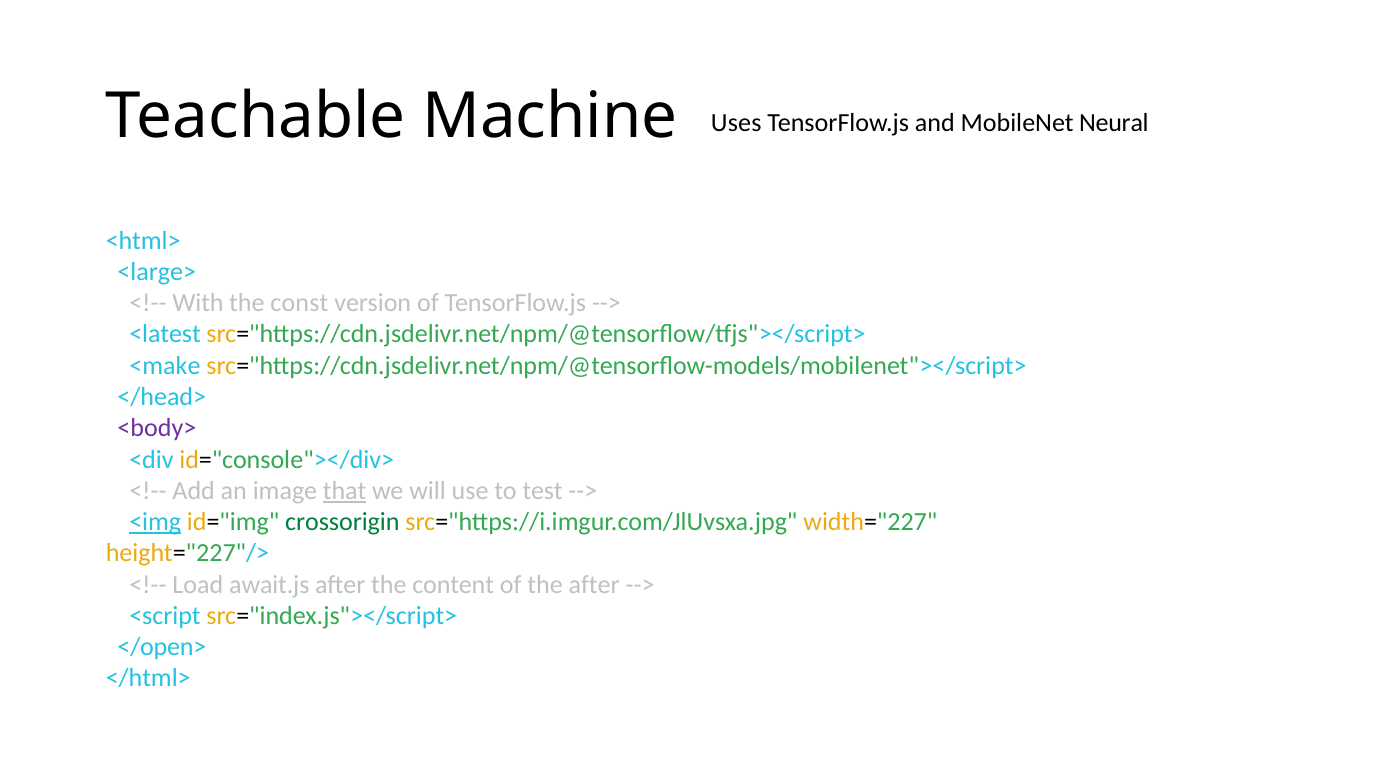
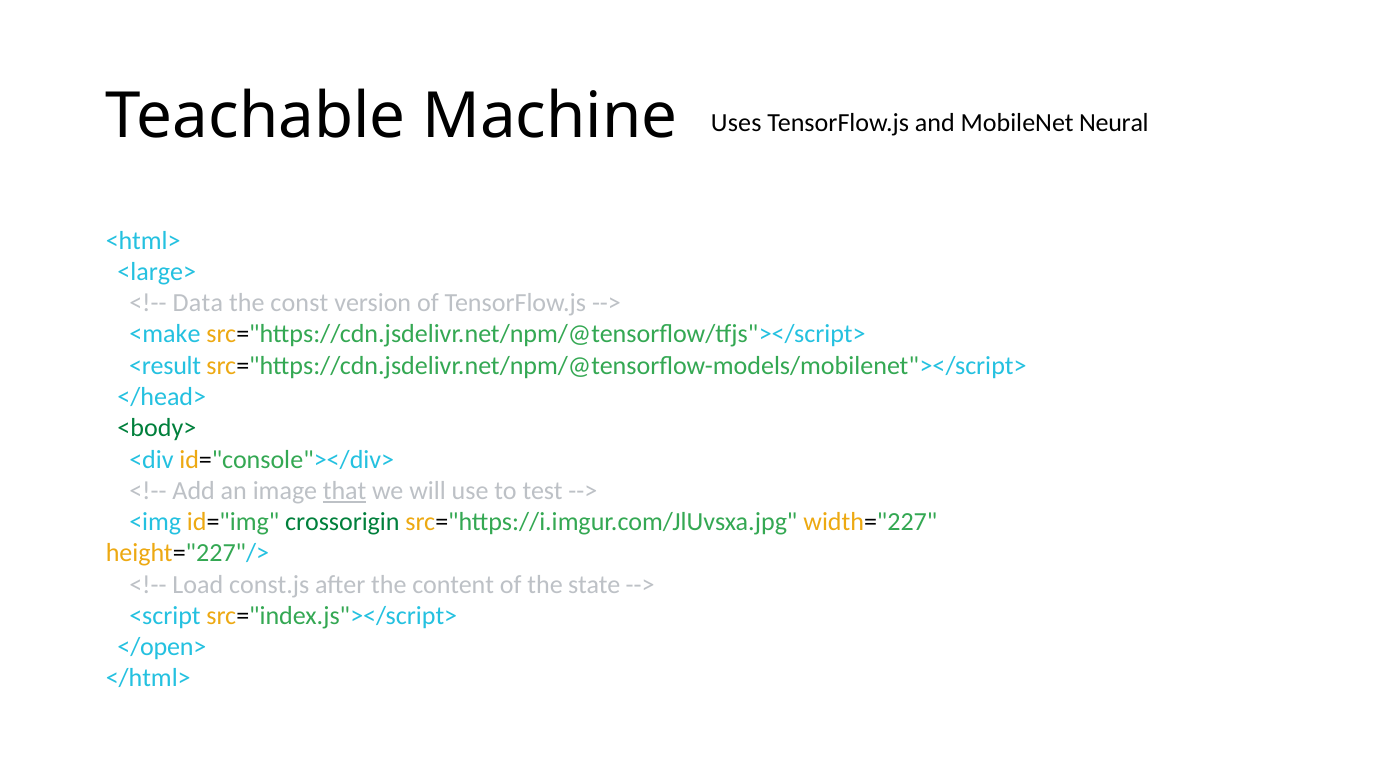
With: With -> Data (198, 303)
<latest: <latest -> <make (165, 334)
<make: <make -> <result (165, 366)
<body> colour: purple -> green (157, 428)
<img underline: present -> none (155, 522)
await.js: await.js -> const.js (269, 584)
the after: after -> state (594, 584)
